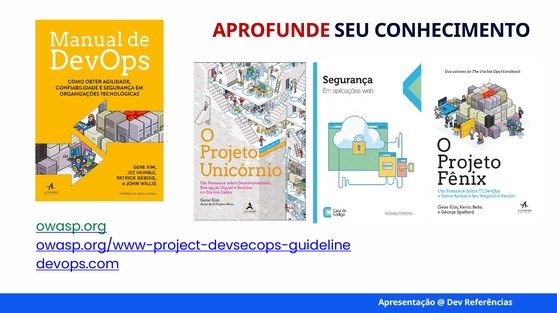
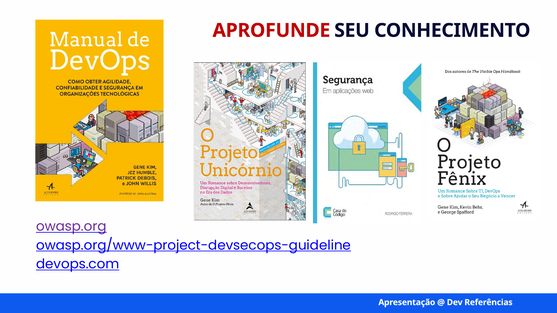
owasp.org colour: green -> purple (71, 227)
